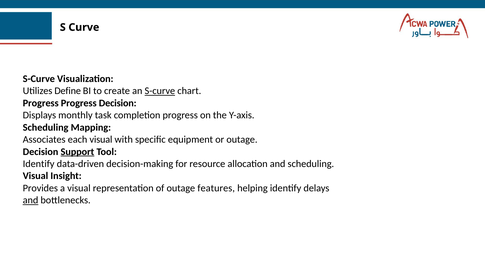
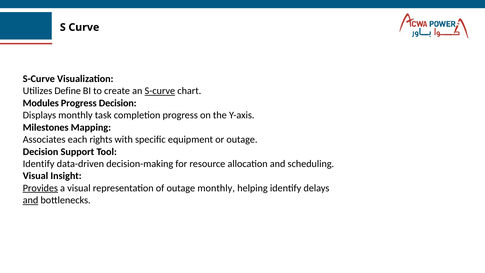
Progress: Progress -> Modules (41, 103)
Scheduling: Scheduling -> Milestones (46, 127)
each visual: visual -> rights (101, 139)
Support underline: present -> none (77, 152)
Provides underline: none -> present (40, 188)
outage features: features -> monthly (216, 188)
